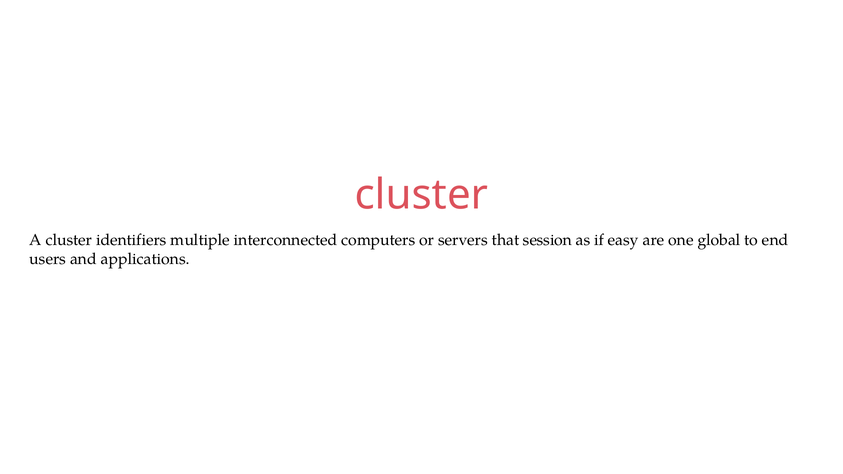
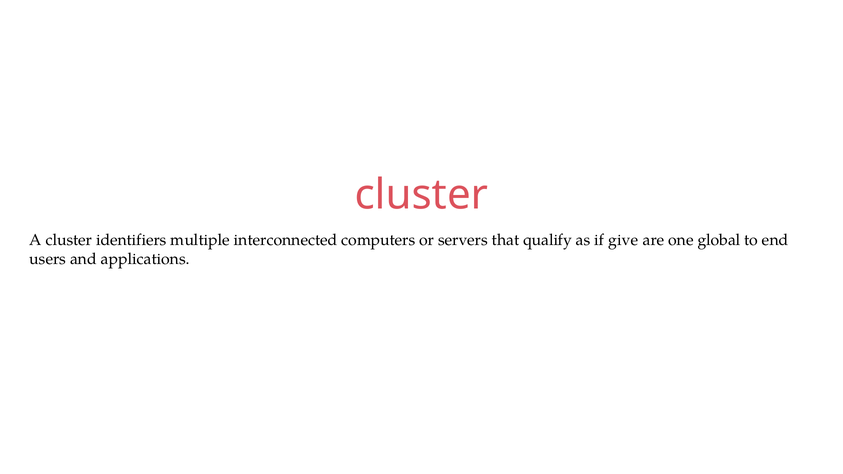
session: session -> qualify (548, 240)
easy: easy -> give (623, 240)
